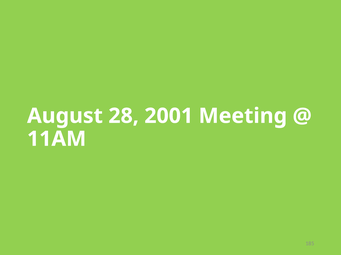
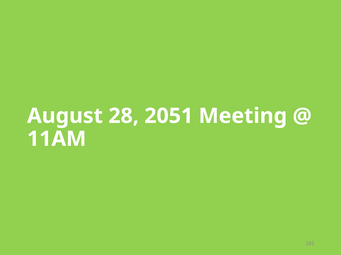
2001: 2001 -> 2051 (169, 116)
